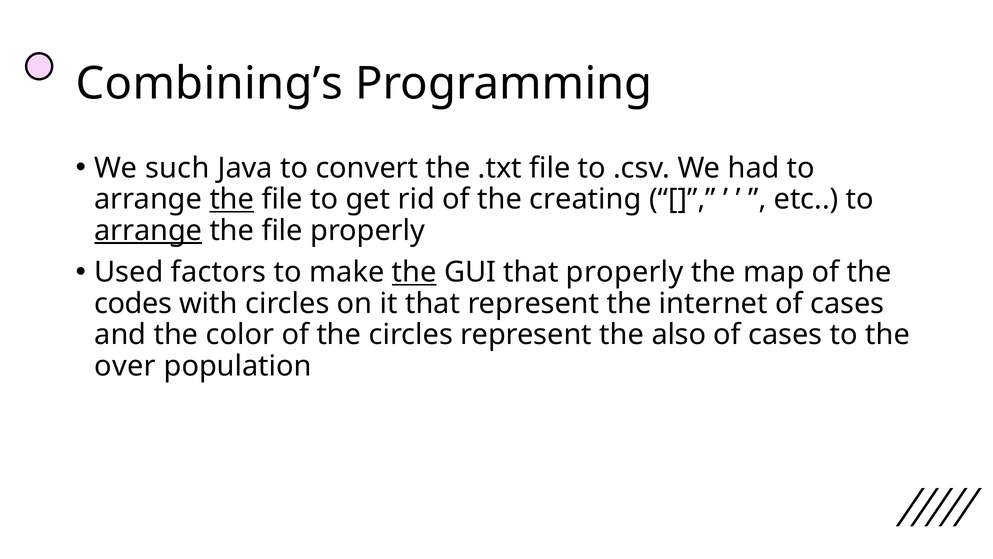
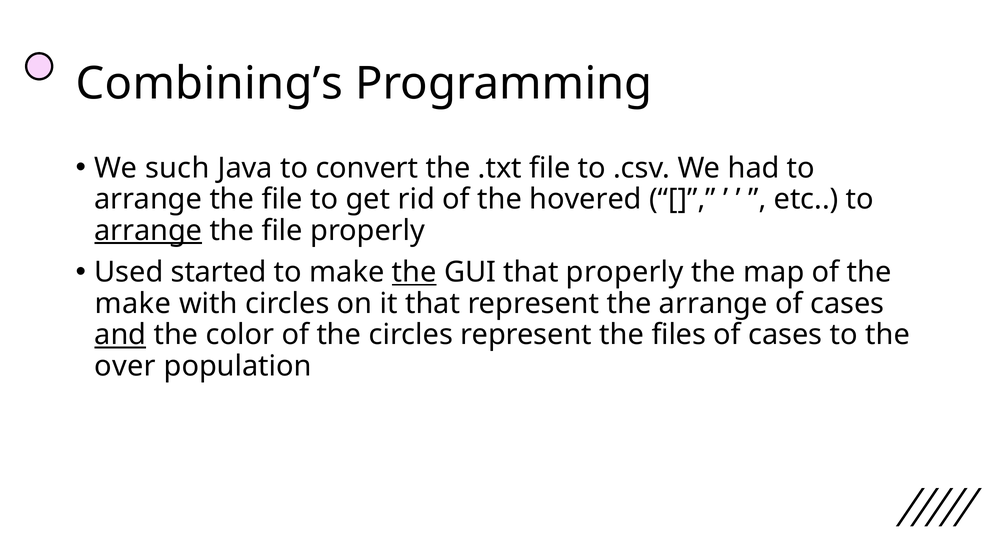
the underline: present -> none (232, 199)
creating: creating -> hovered (585, 199)
factors: factors -> started (219, 272)
codes: codes -> make (133, 303)
the internet: internet -> arrange (713, 303)
and underline: none -> present (120, 335)
also: also -> files (679, 335)
